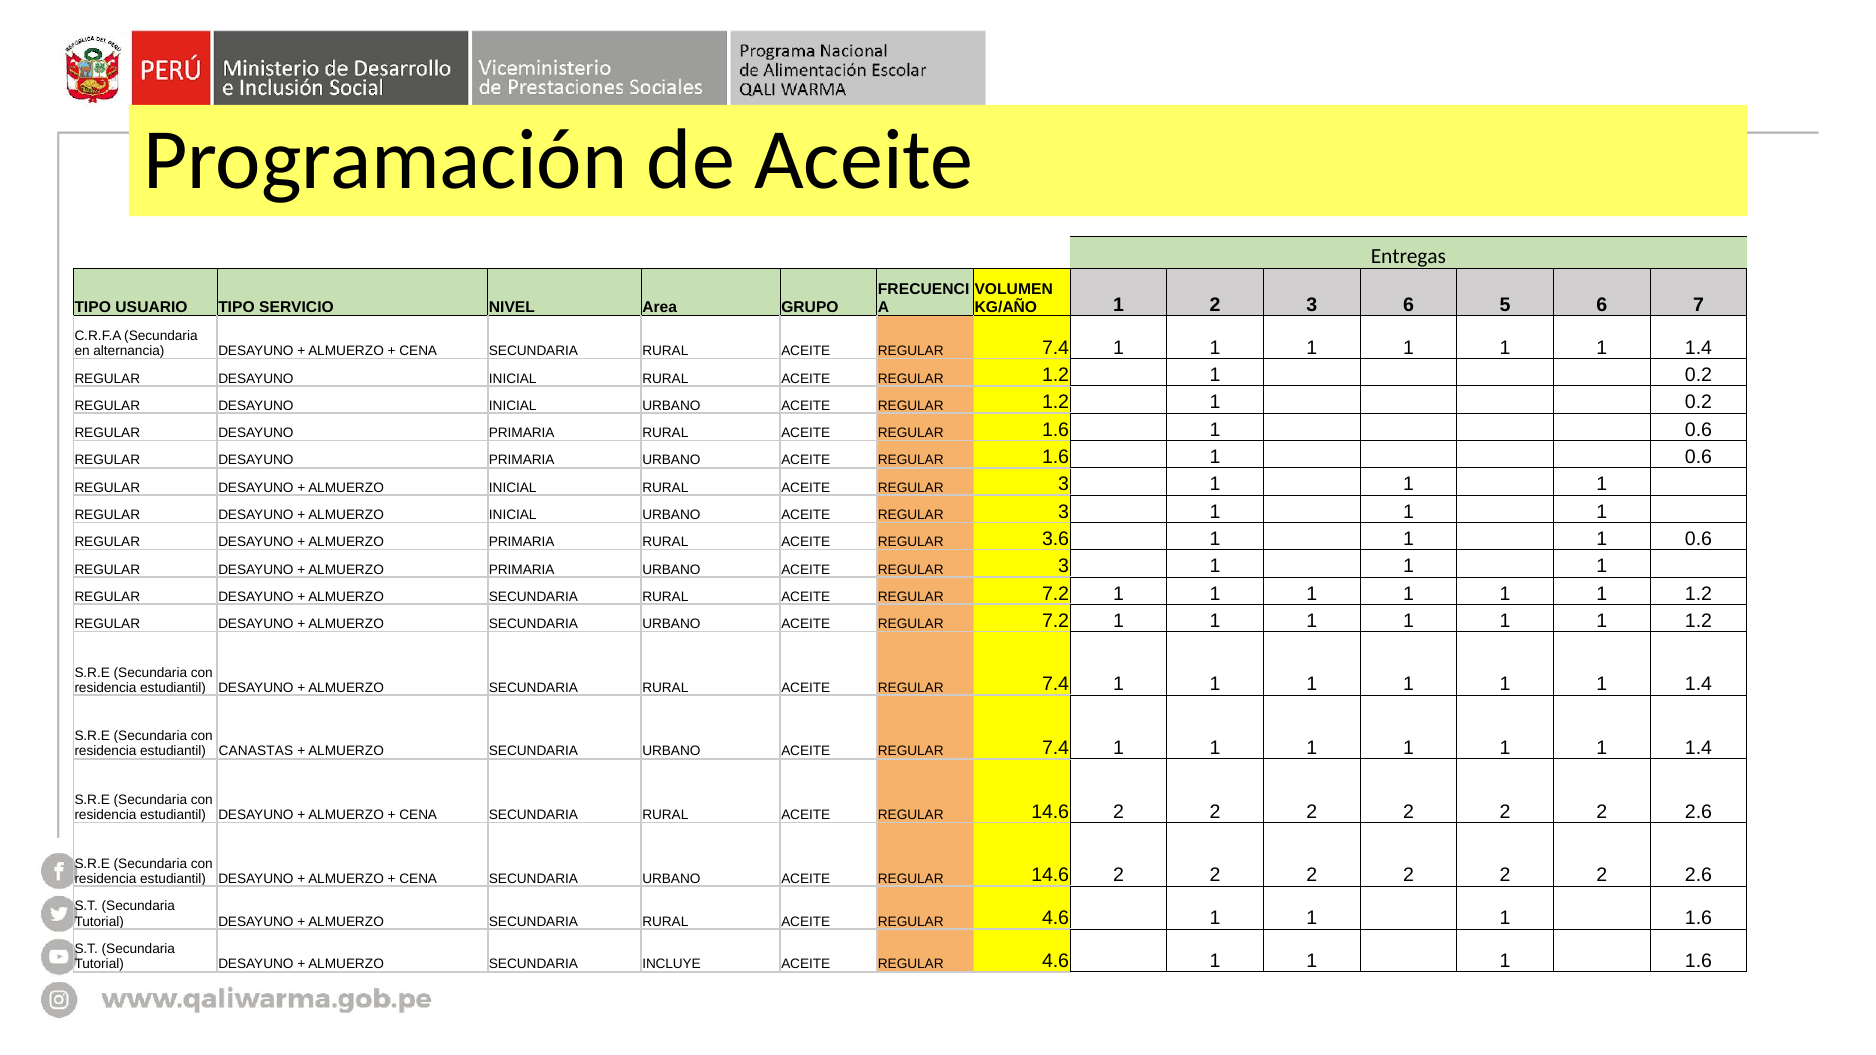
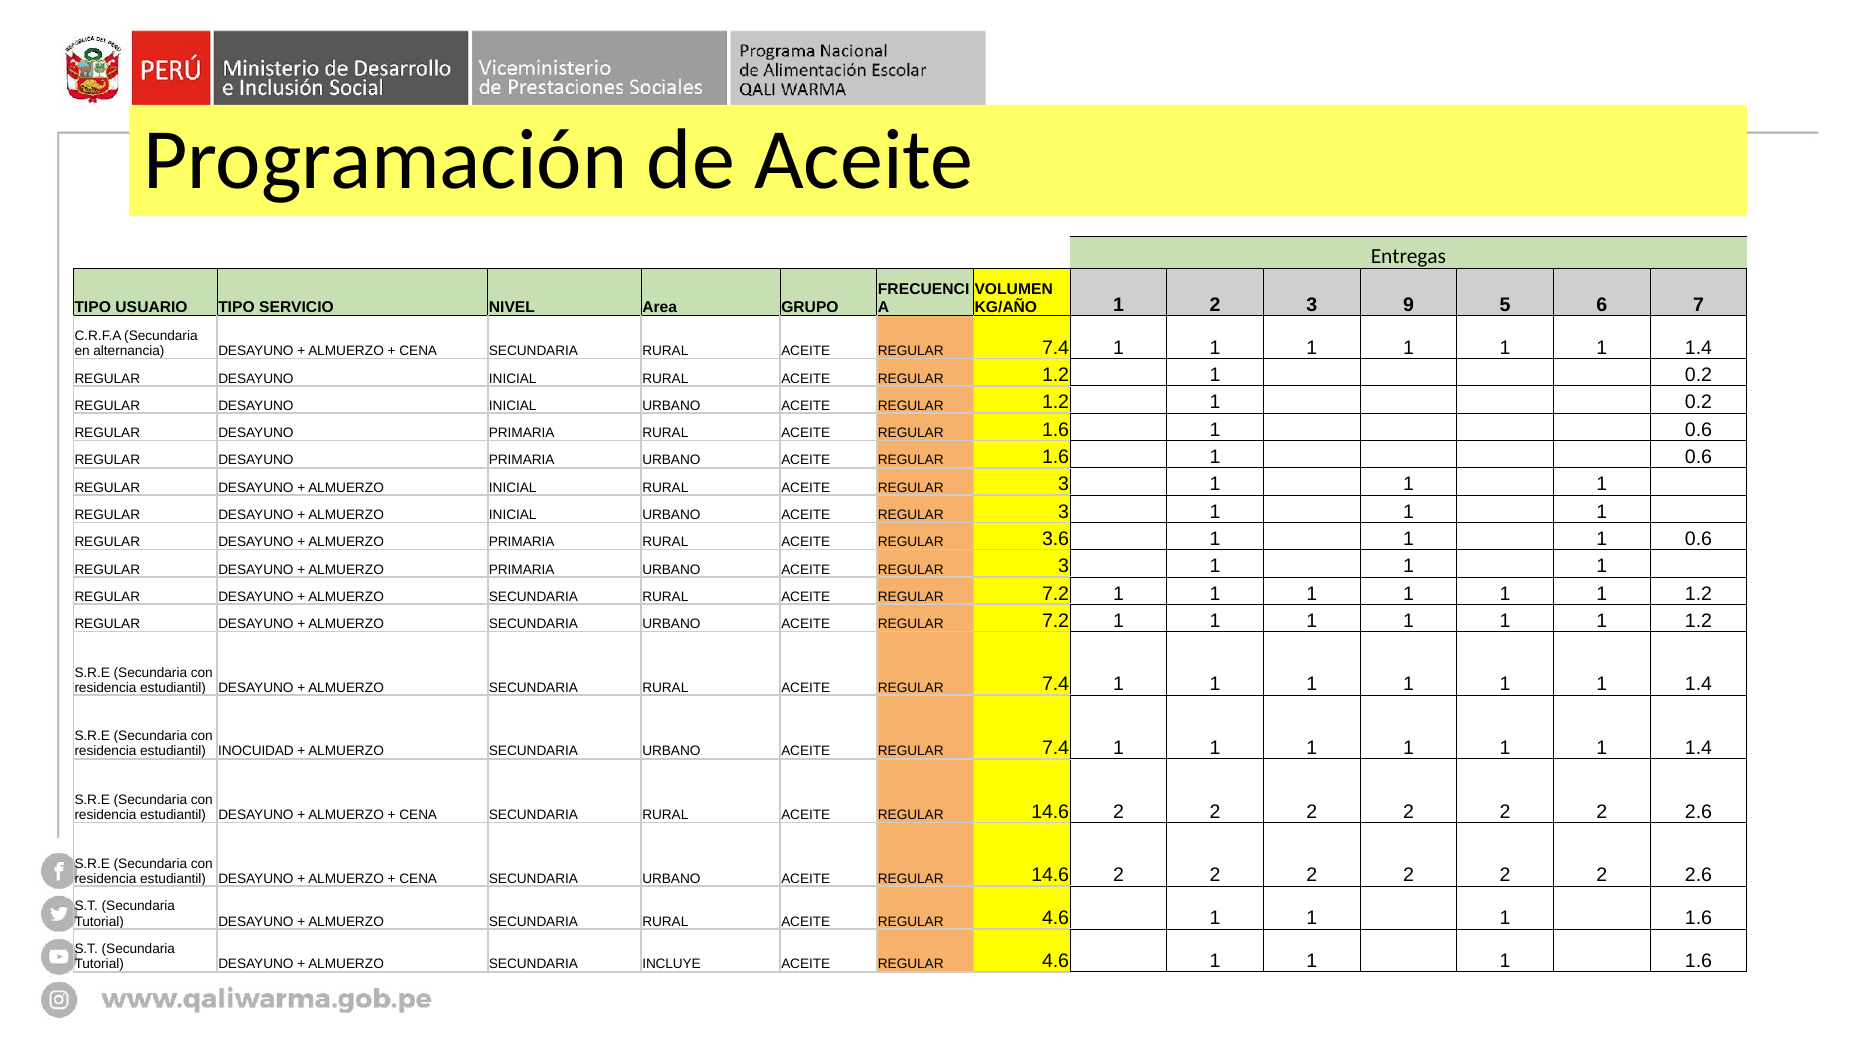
3 6: 6 -> 9 (1408, 305)
CANASTAS: CANASTAS -> INOCUIDAD (256, 752)
